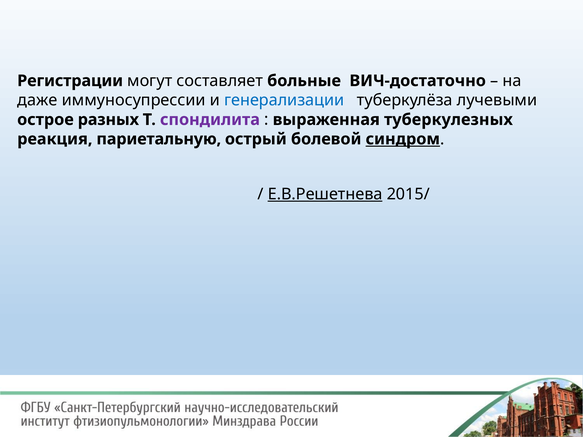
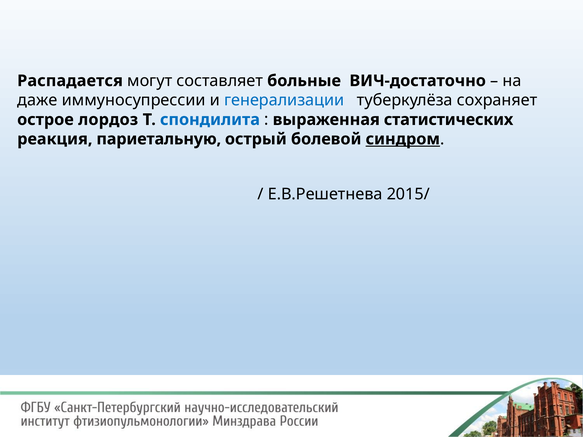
Регистрации: Регистрации -> Распадается (70, 81)
лучевыми: лучевыми -> сохраняет (497, 100)
разных: разных -> лордоз (108, 120)
спондилита colour: purple -> blue (210, 120)
туберкулезных: туберкулезных -> статистических (449, 120)
Е.В.Решетнева underline: present -> none (325, 194)
